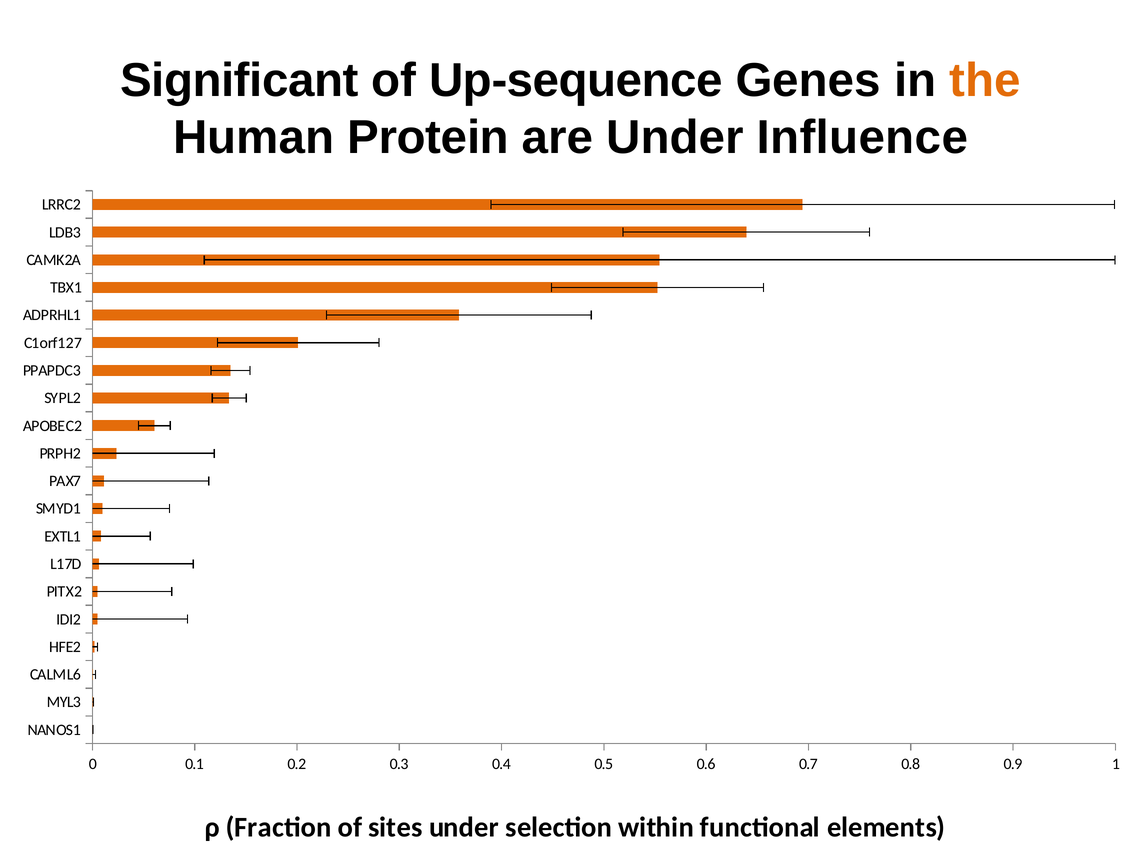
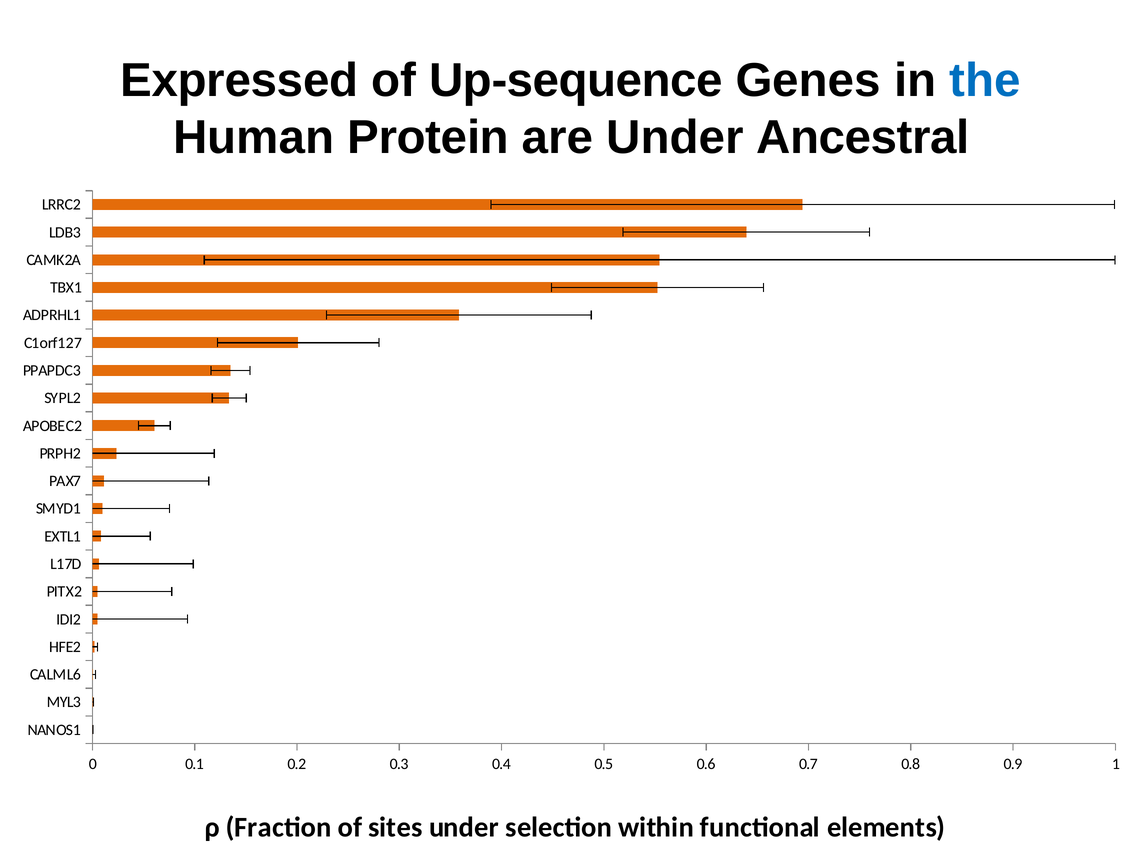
Significant: Significant -> Expressed (239, 80)
the colour: orange -> blue (985, 80)
Influence: Influence -> Ancestral (863, 138)
